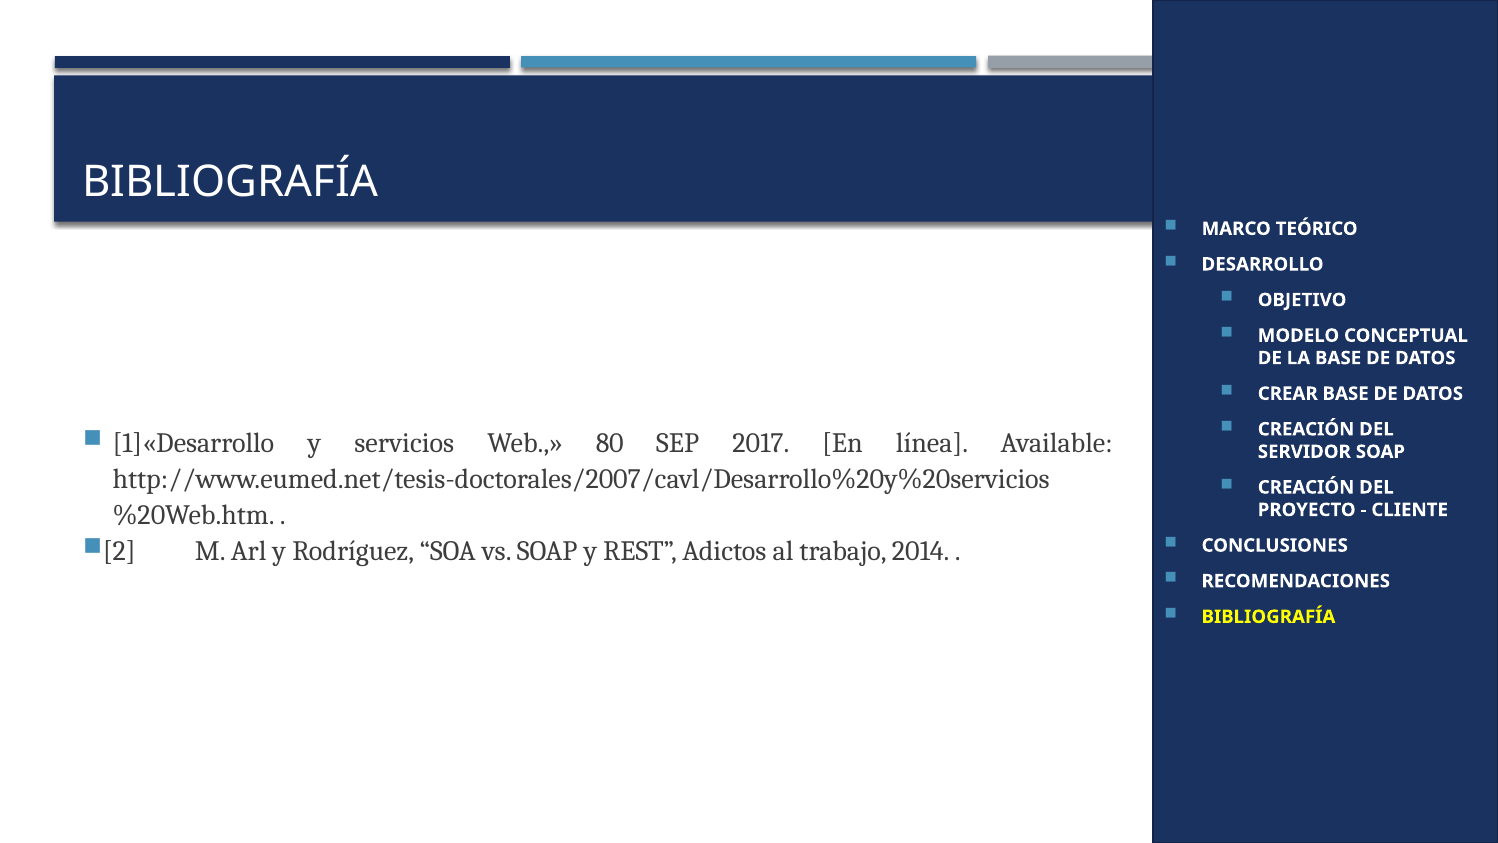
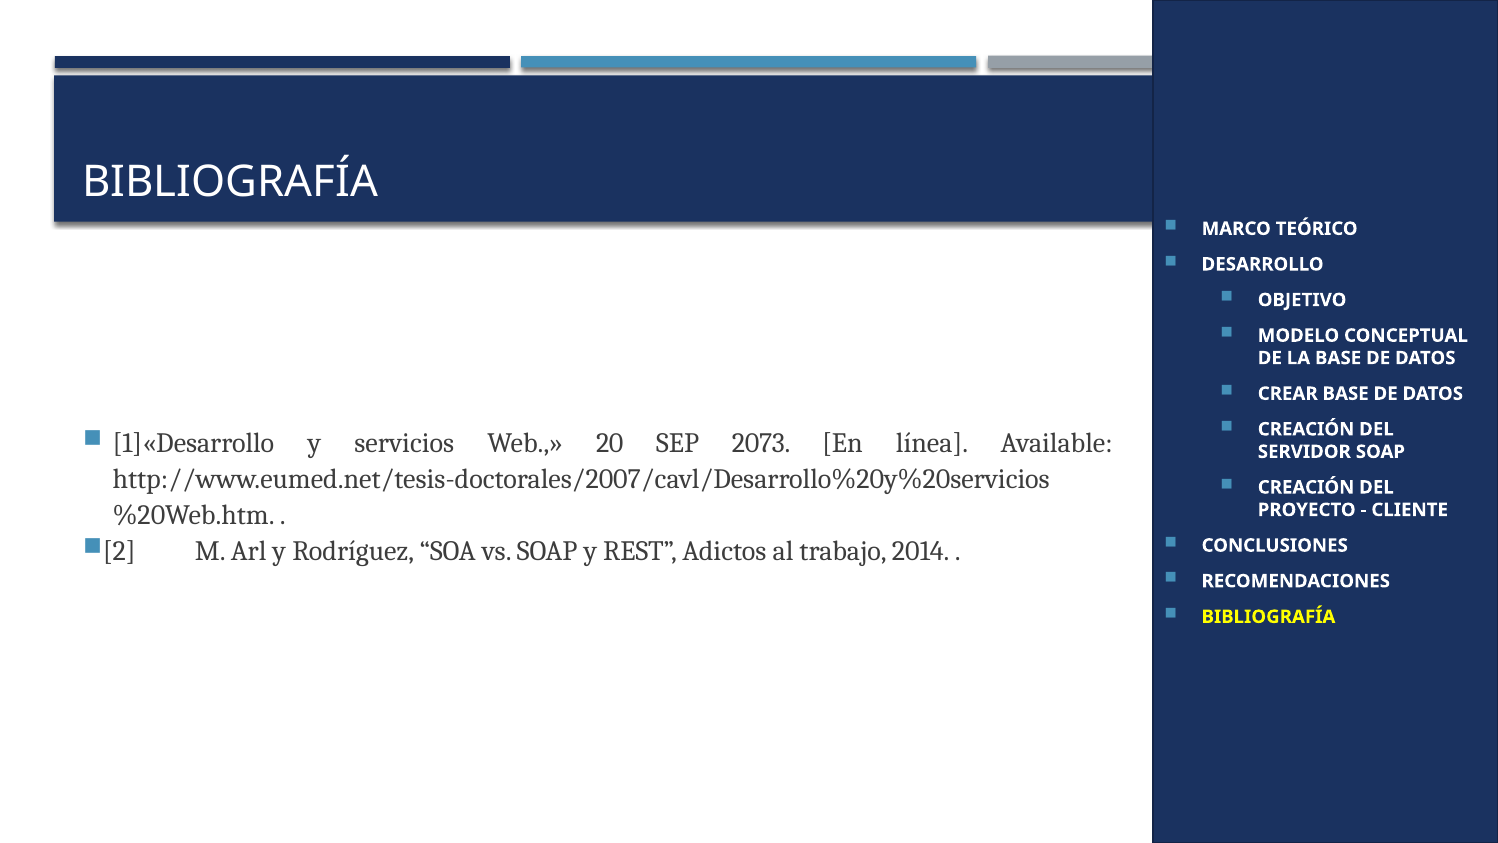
80: 80 -> 20 (610, 443)
2017: 2017 -> 2073 (761, 443)
